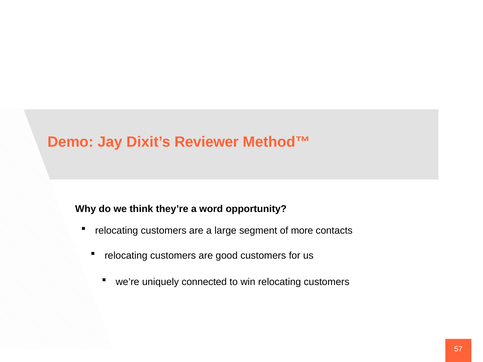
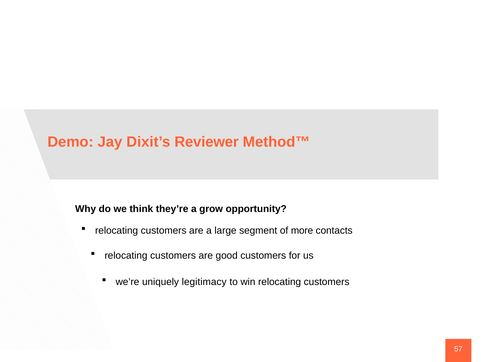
word: word -> grow (211, 209)
connected: connected -> legitimacy (204, 282)
